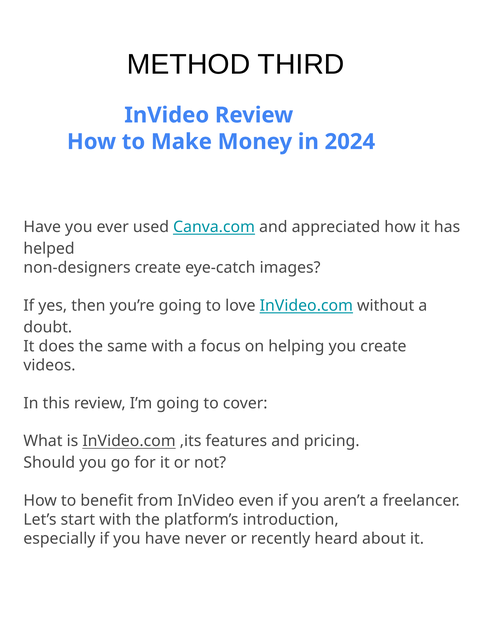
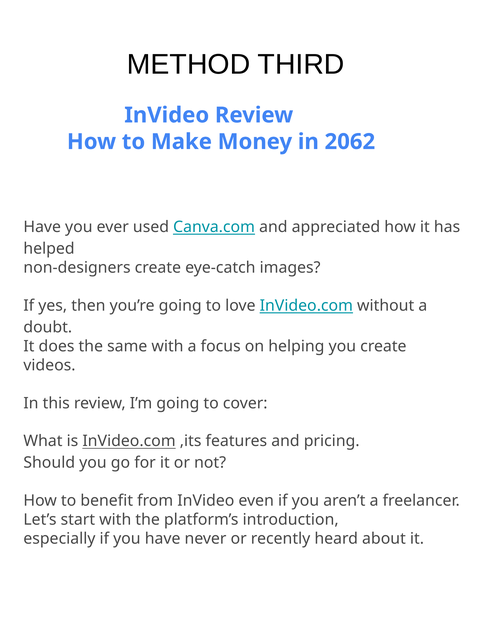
2024: 2024 -> 2062 (350, 142)
